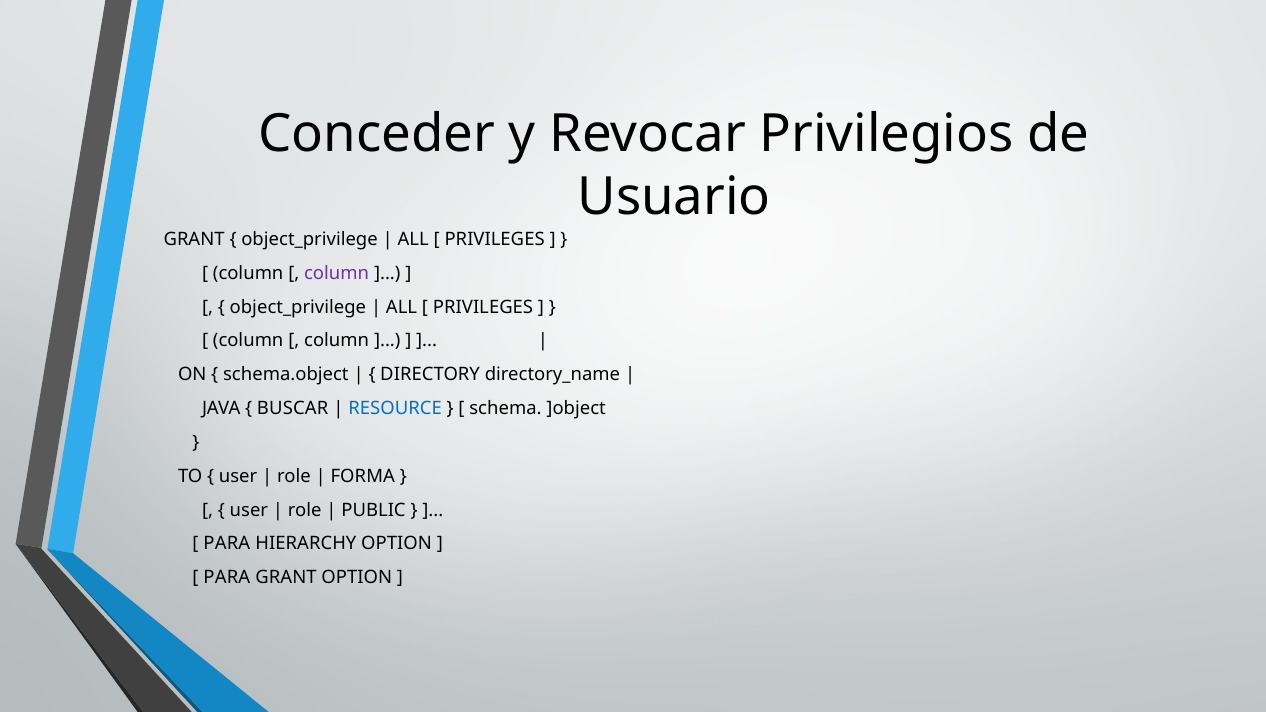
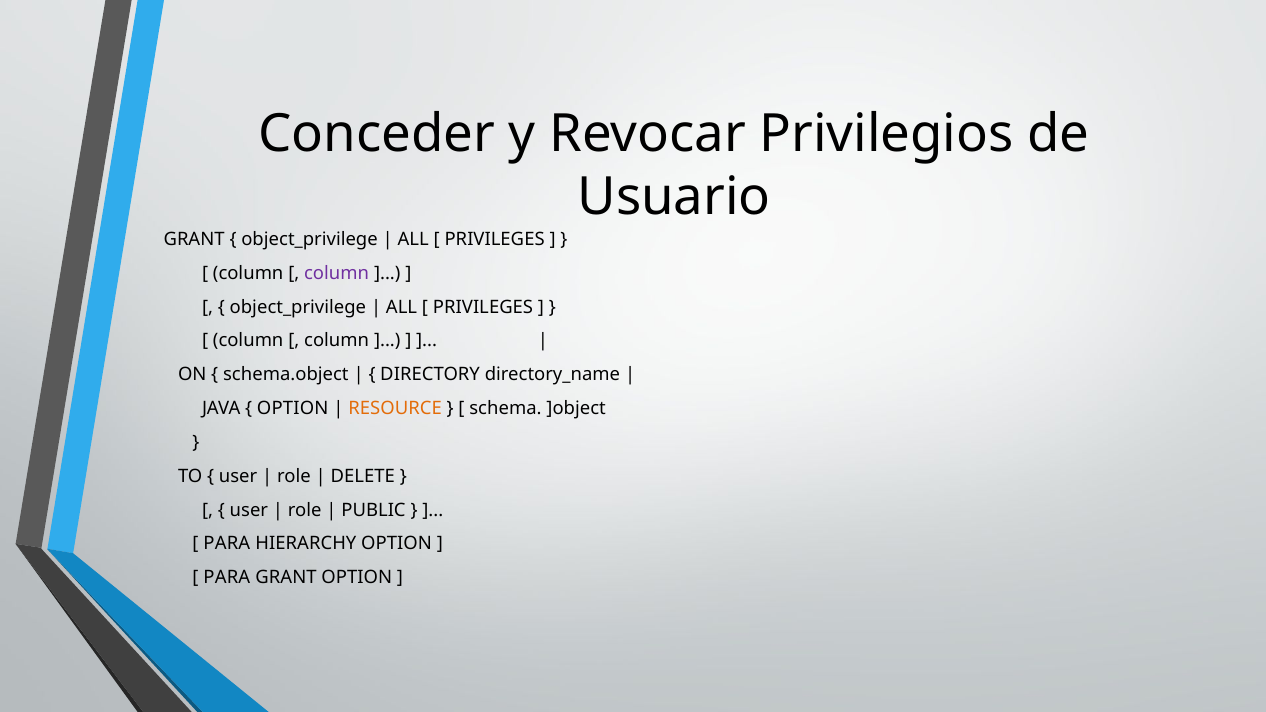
BUSCAR: BUSCAR -> OPTION (293, 409)
RESOURCE colour: blue -> orange (395, 409)
FORMA: FORMA -> DELETE (363, 476)
